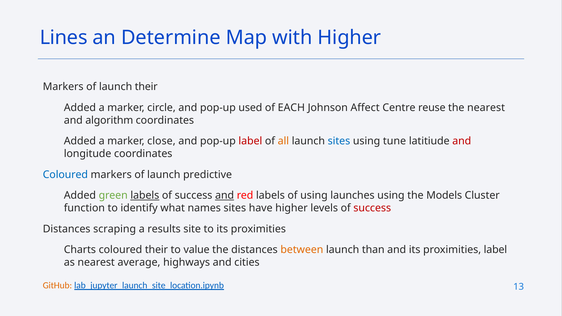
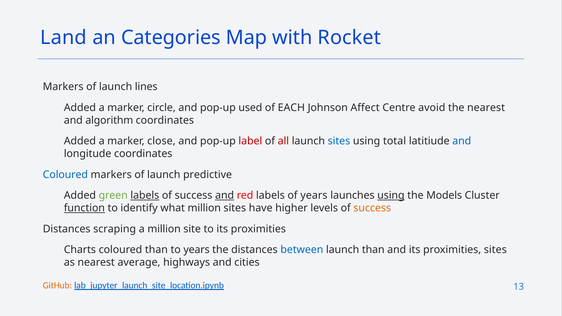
Lines: Lines -> Land (63, 38)
Determine: Determine -> Categories (171, 38)
with Higher: Higher -> Rocket (349, 38)
launch their: their -> lines (146, 87)
reuse: reuse -> avoid (432, 108)
all colour: orange -> red (283, 141)
tune: tune -> total (395, 141)
and colour: red -> blue (462, 141)
of using: using -> years (314, 196)
using underline: none -> present (391, 196)
function underline: none -> present (84, 208)
what names: names -> million (204, 208)
success colour: red -> orange (372, 208)
a results: results -> million (164, 229)
coloured their: their -> than (156, 250)
to value: value -> years (197, 250)
between colour: orange -> blue (302, 250)
proximities label: label -> sites (495, 250)
